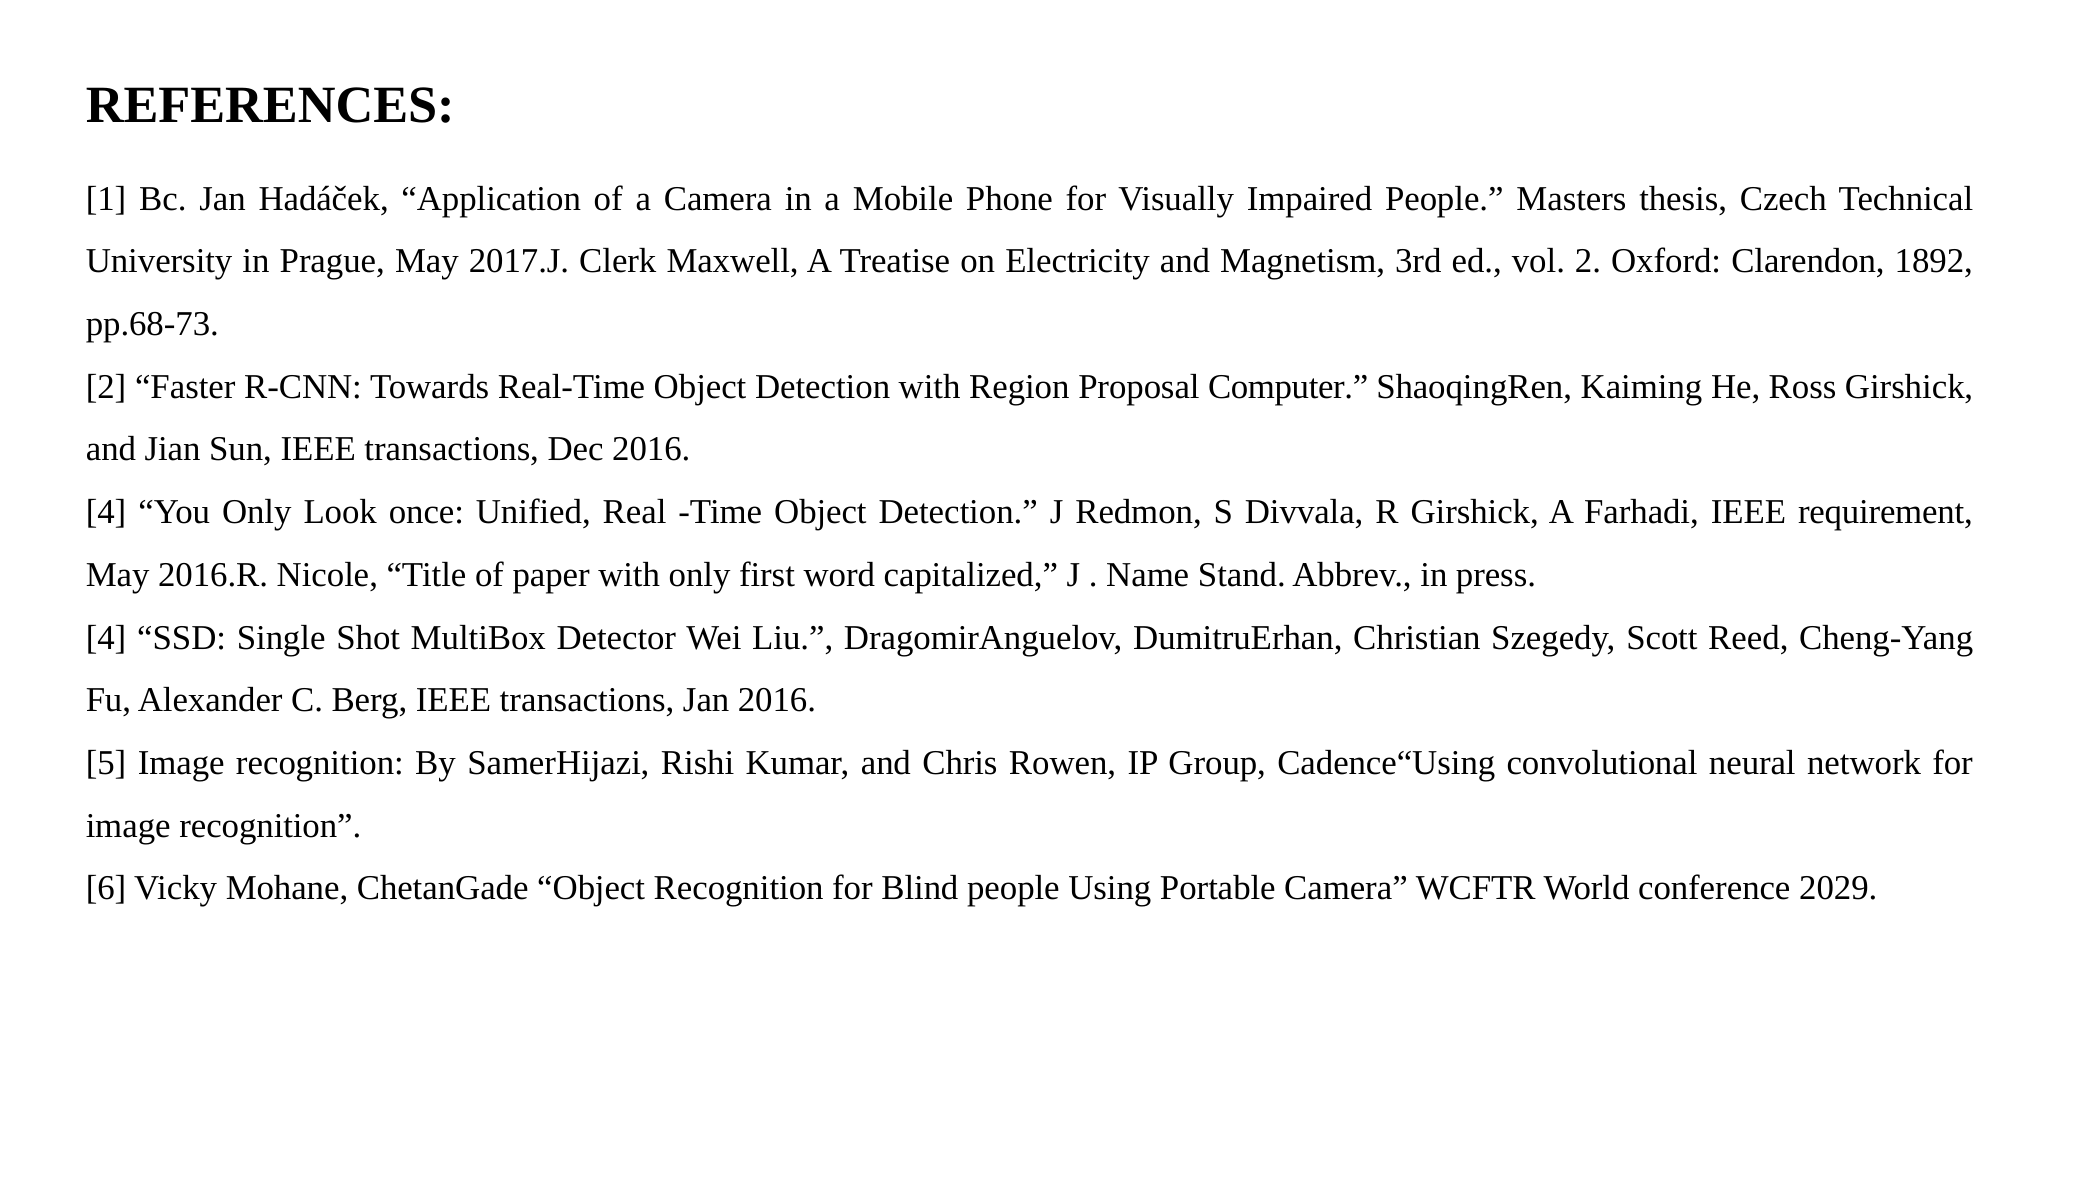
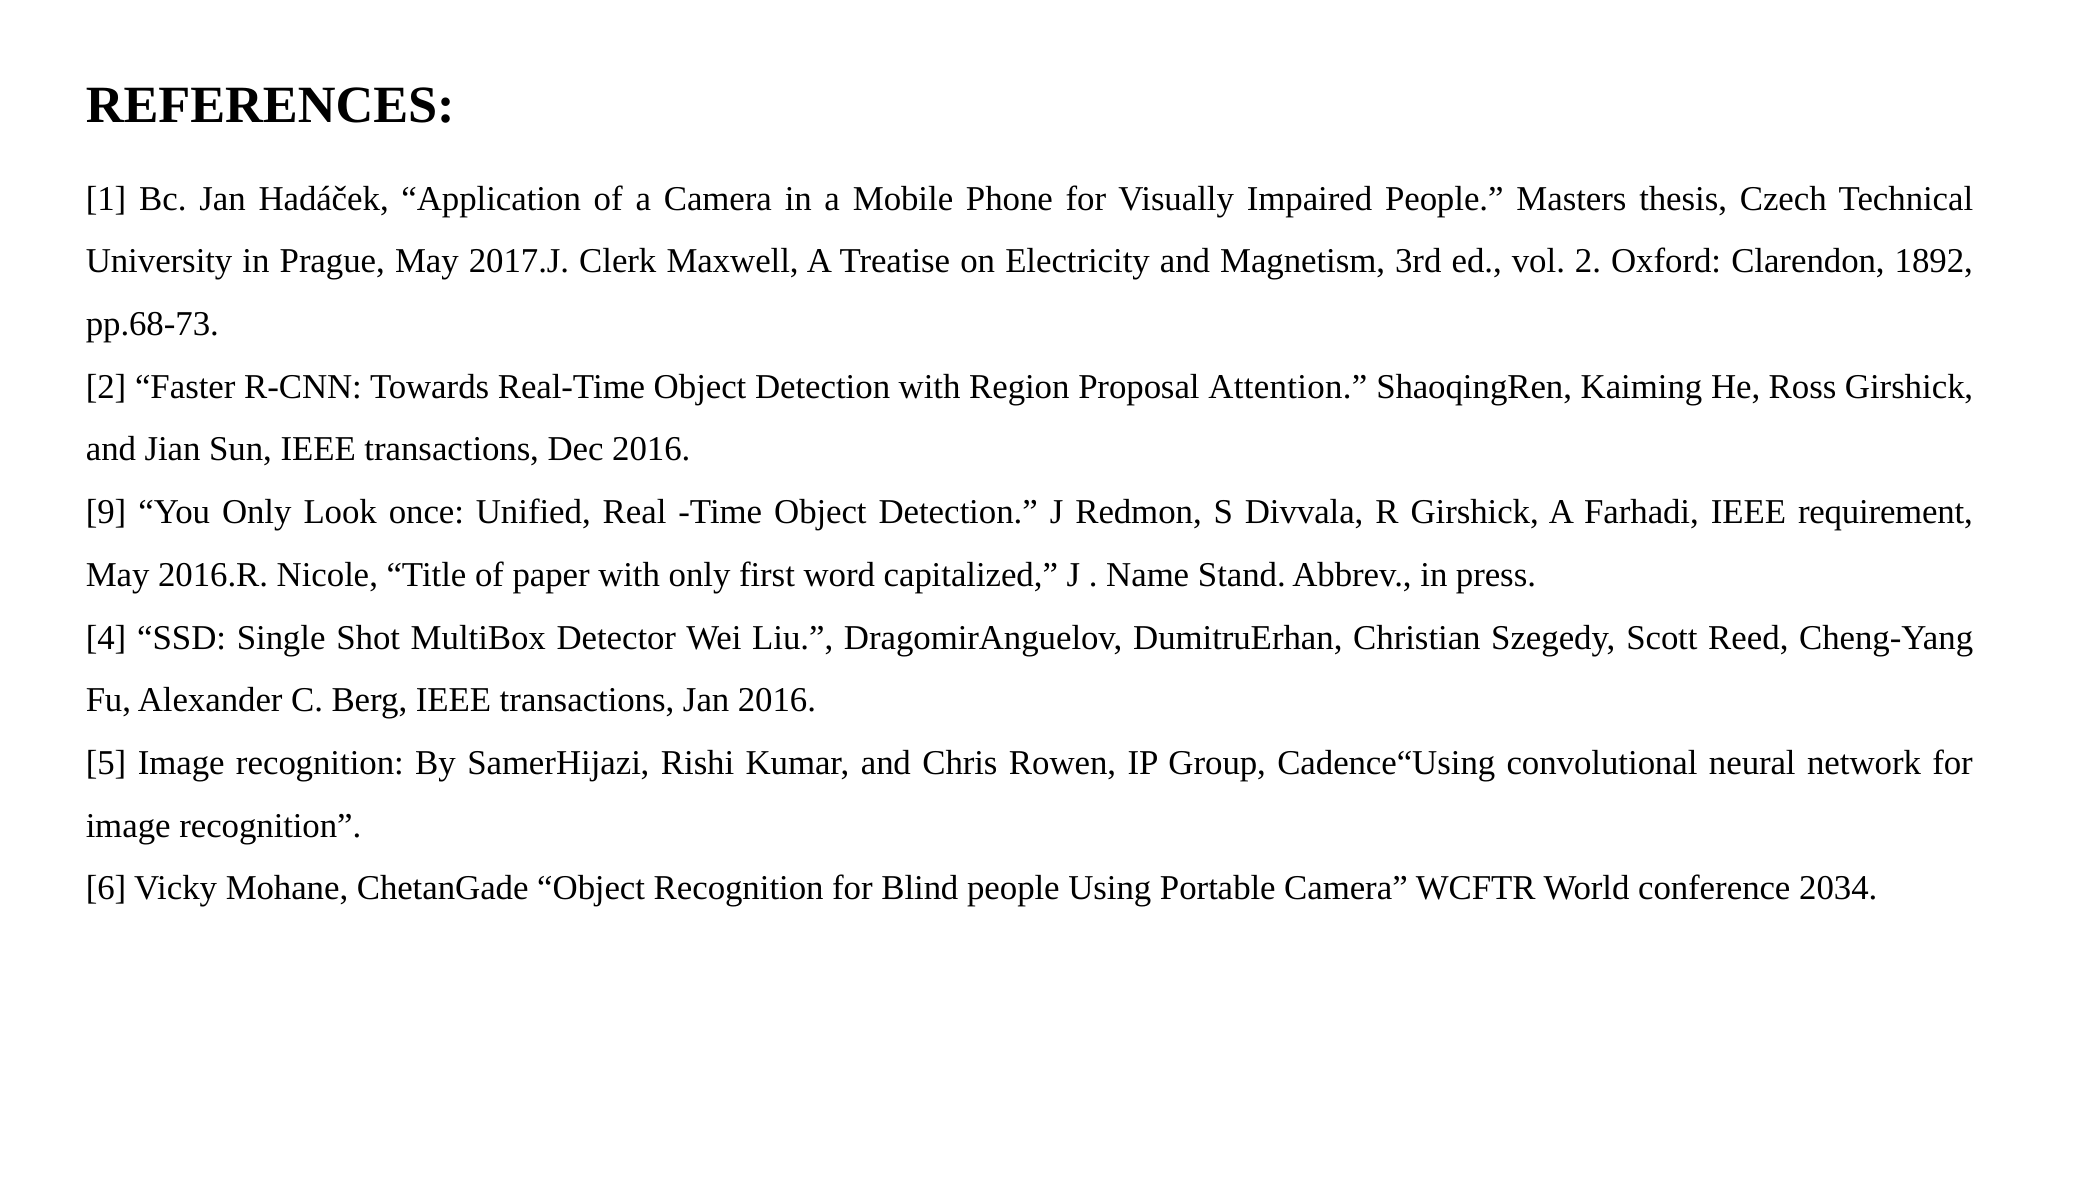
Computer: Computer -> Attention (1288, 387)
4: 4 -> 9 (106, 512)
2029: 2029 -> 2034 (1838, 888)
